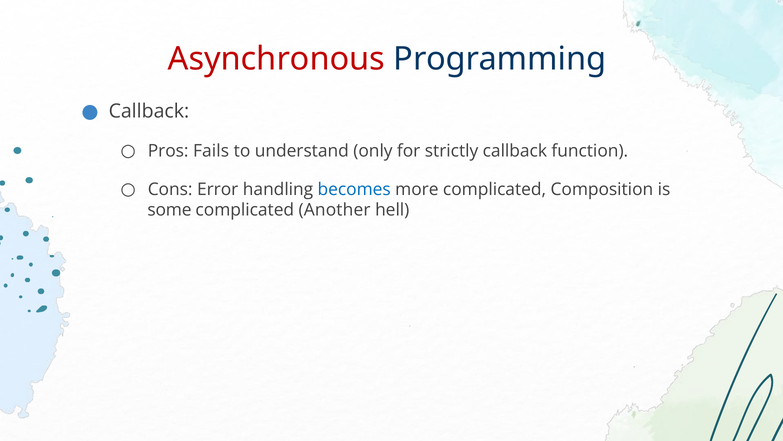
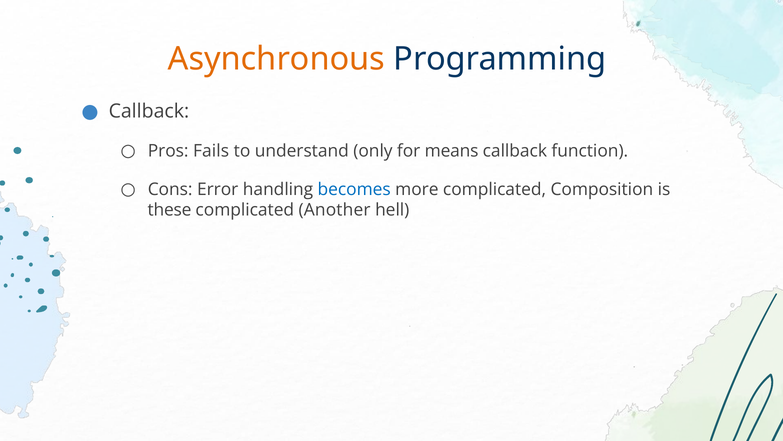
Asynchronous colour: red -> orange (276, 59)
strictly: strictly -> means (452, 151)
some: some -> these (170, 210)
